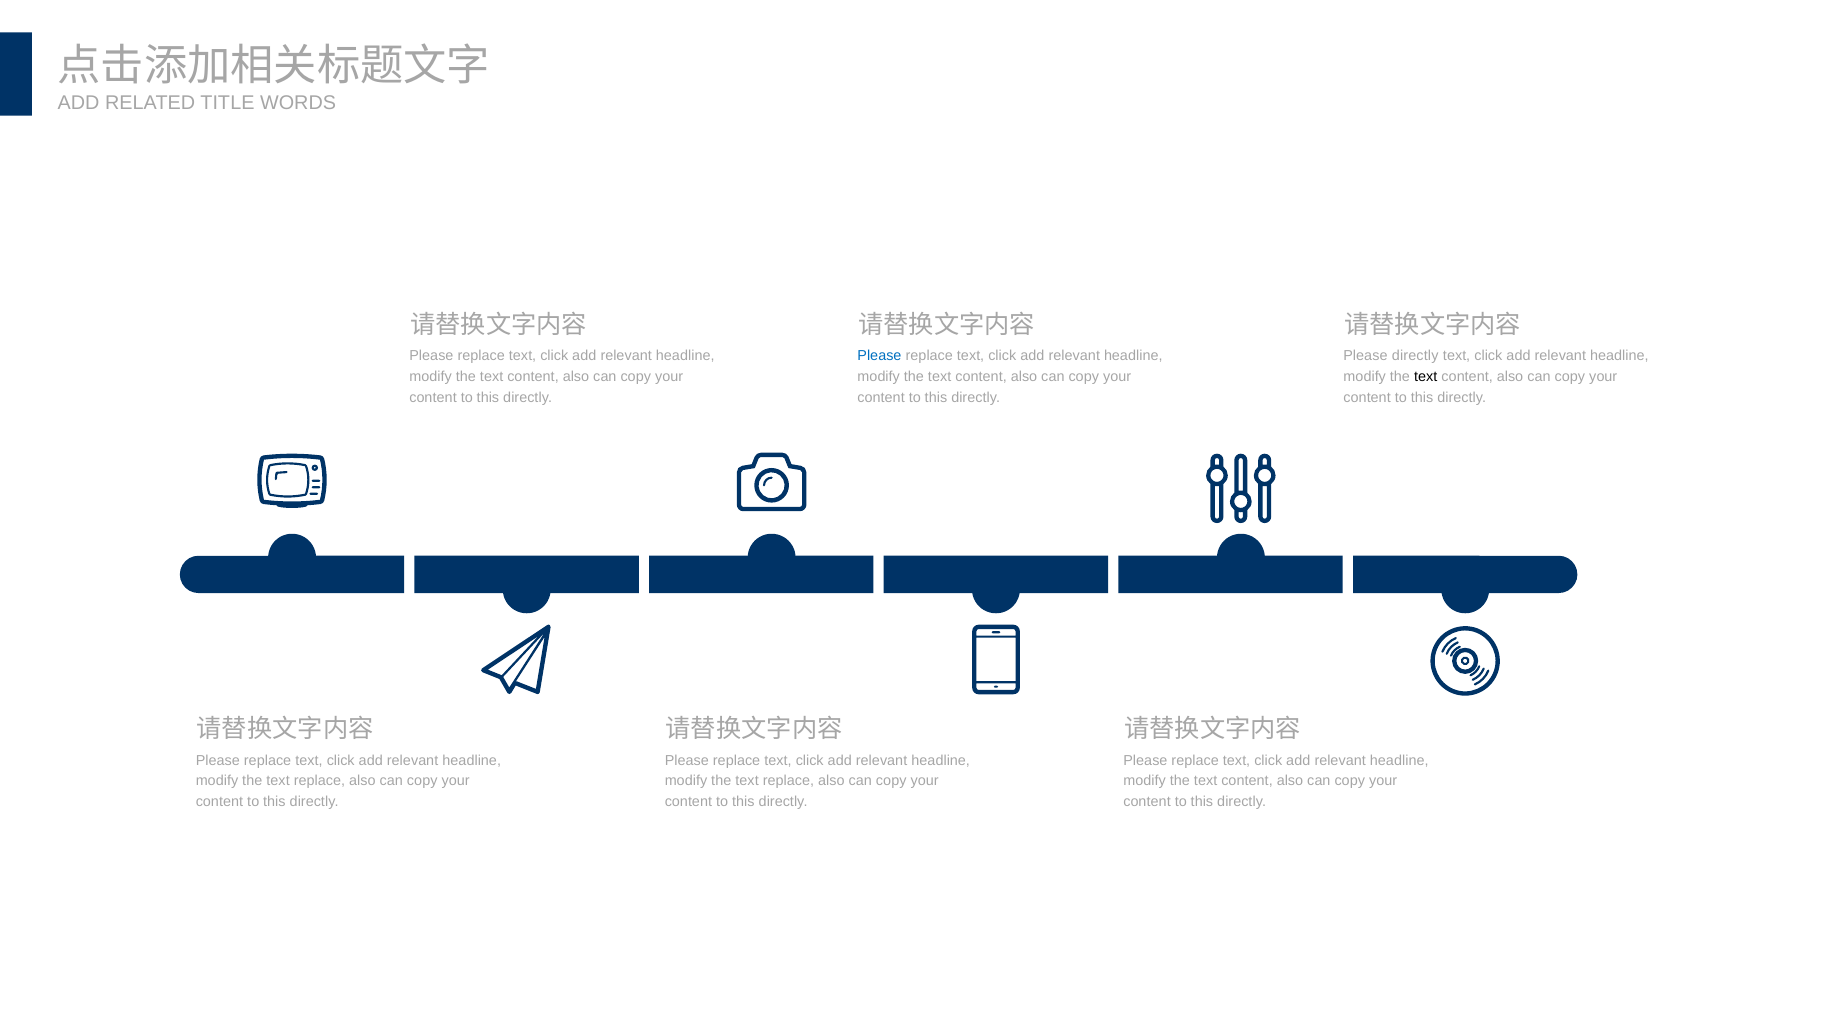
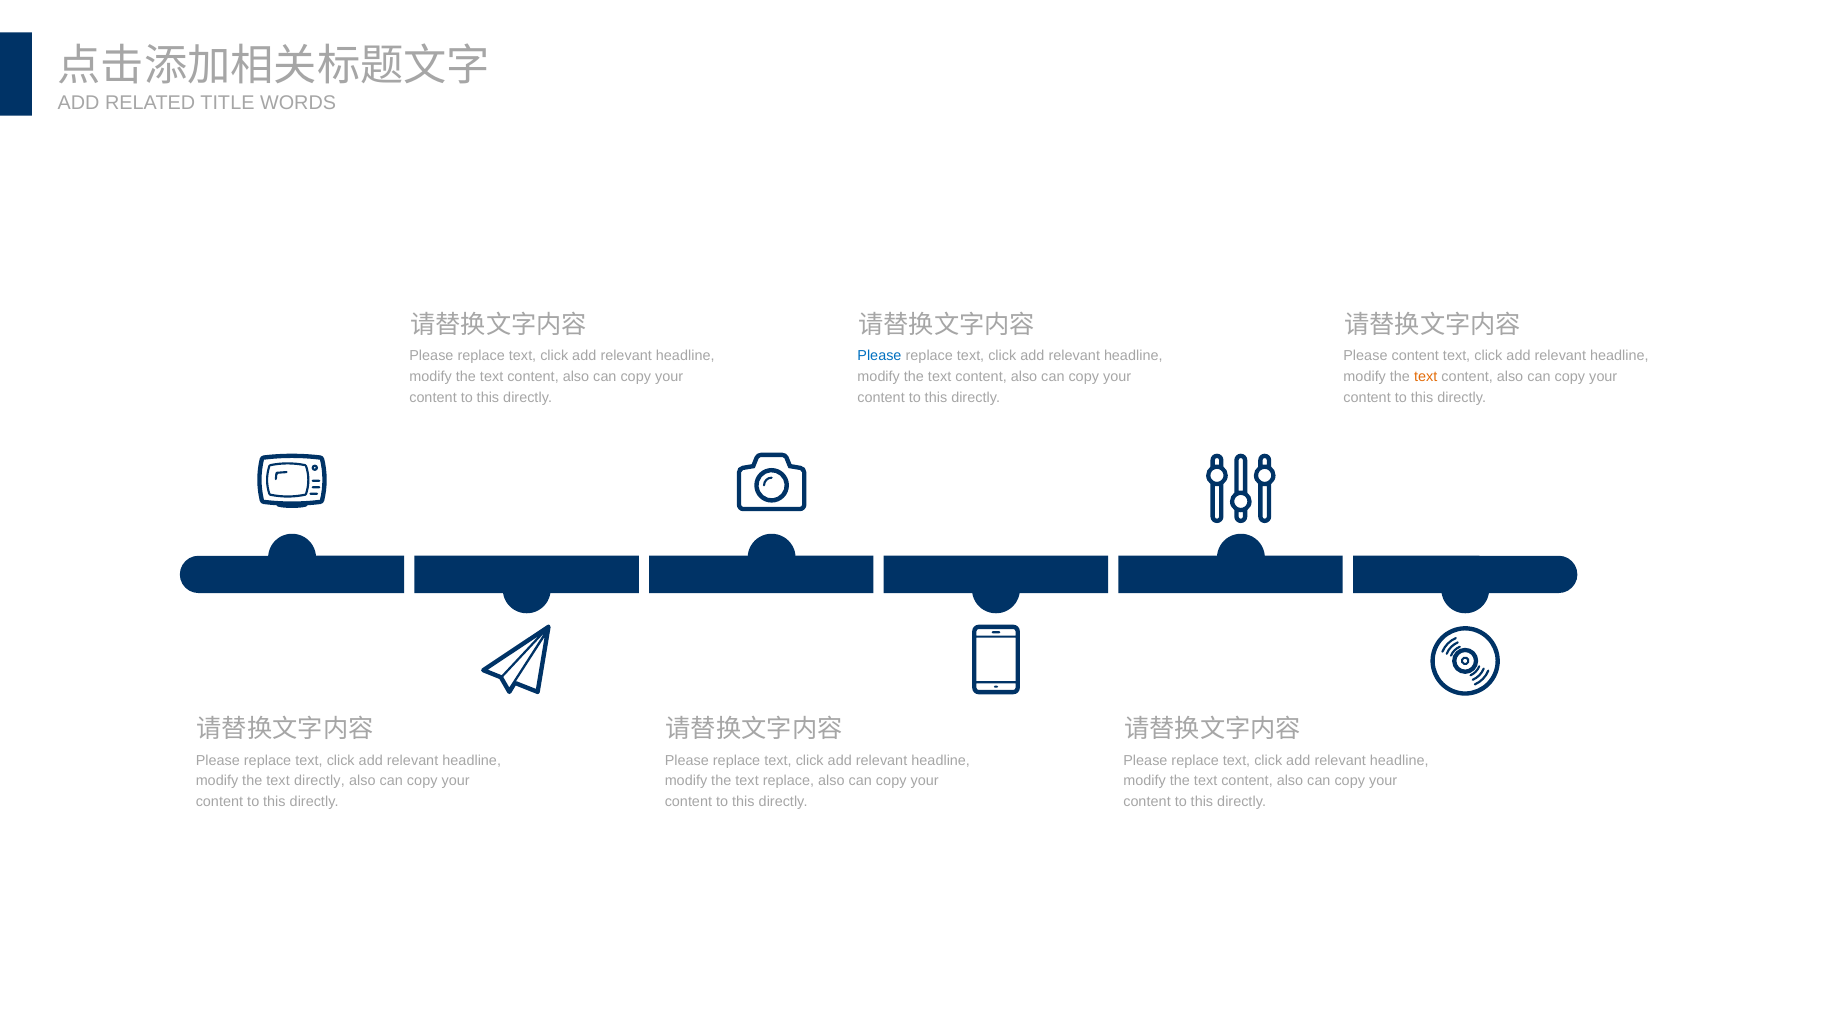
Please directly: directly -> content (1415, 356)
text colour: black -> orange (1426, 377)
replace: replace -> directly (319, 781)
